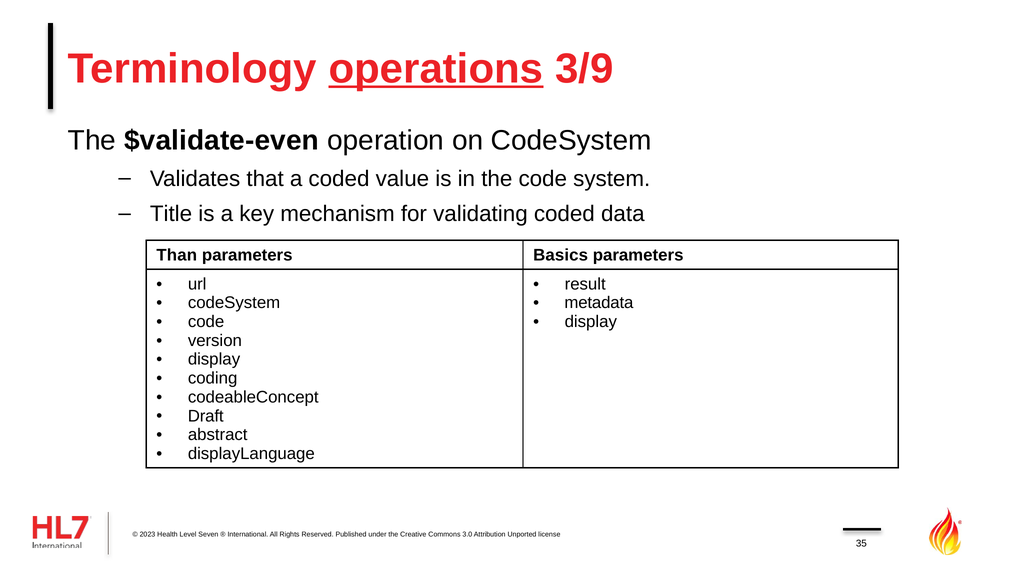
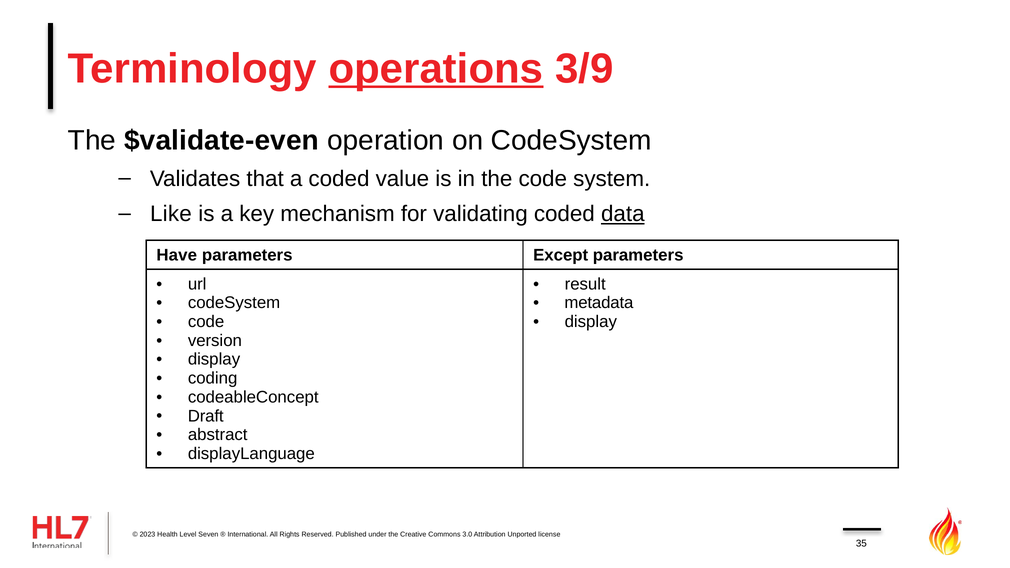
Title: Title -> Like (171, 214)
data underline: none -> present (623, 214)
Than: Than -> Have (177, 255)
Basics: Basics -> Except (561, 255)
